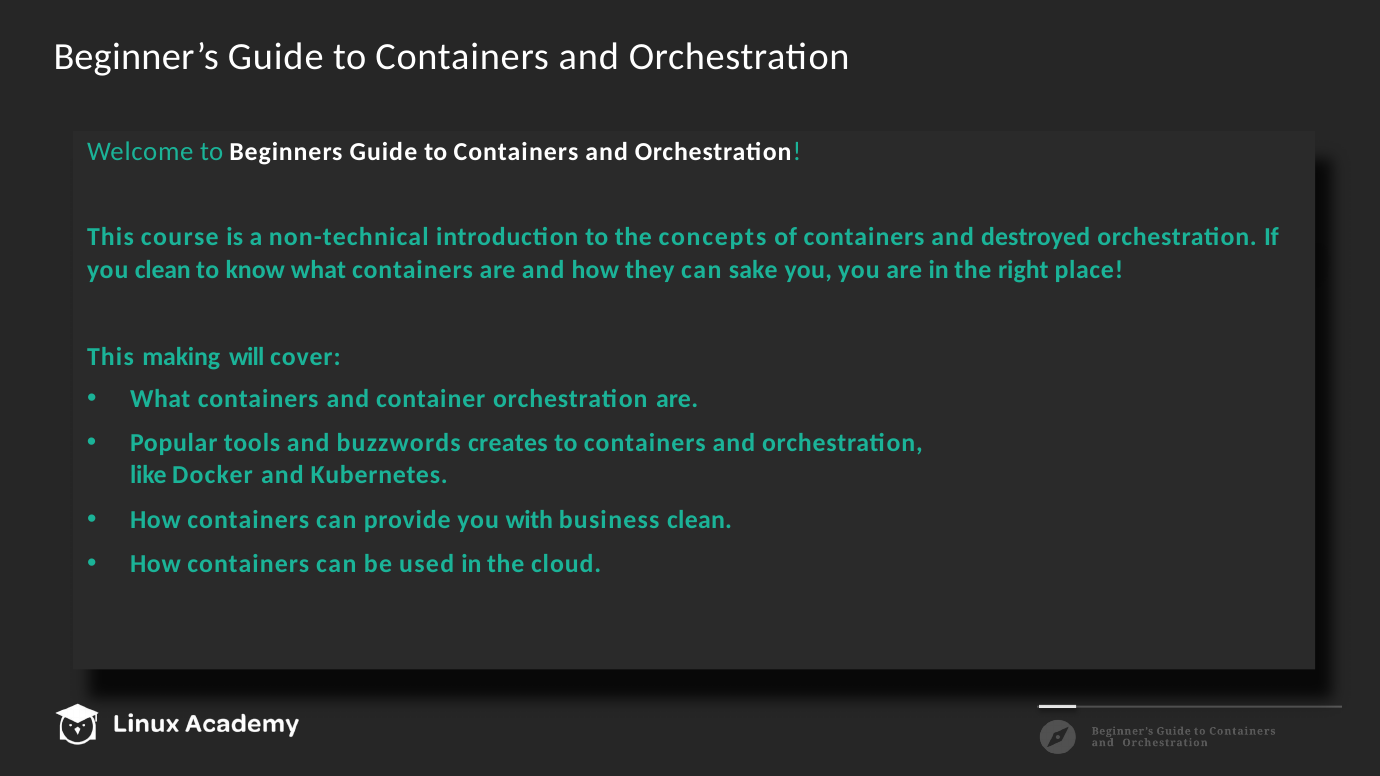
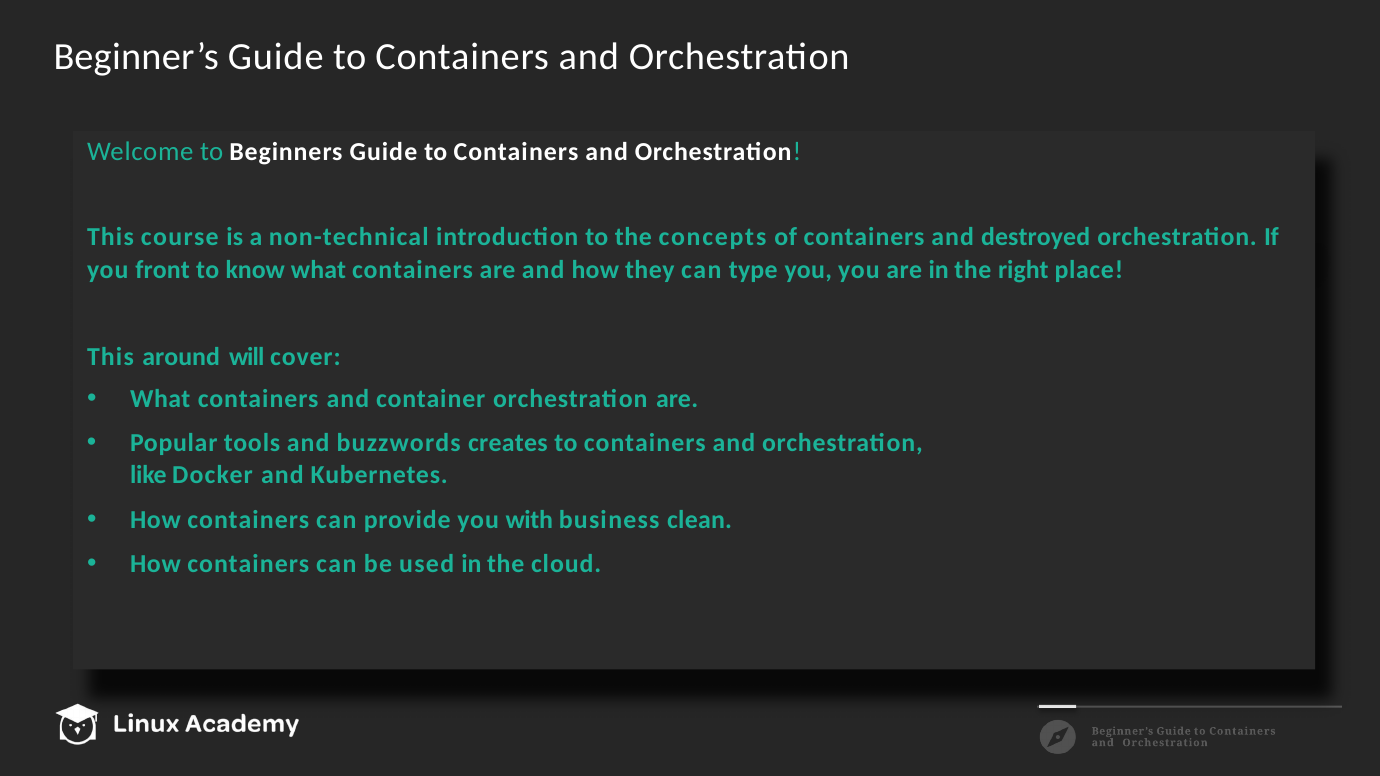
you clean: clean -> front (163, 270)
sake: sake -> type (753, 270)
making: making -> around (181, 357)
